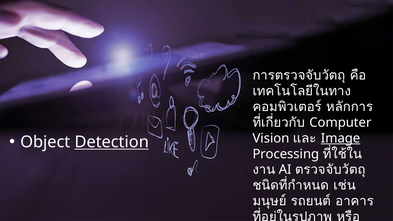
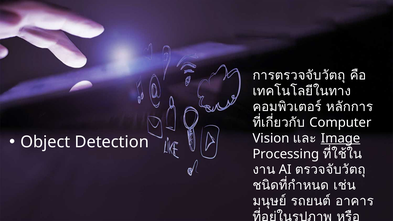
Detection underline: present -> none (112, 142)
